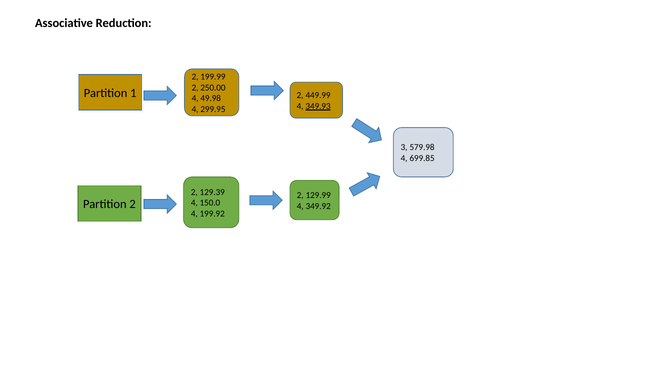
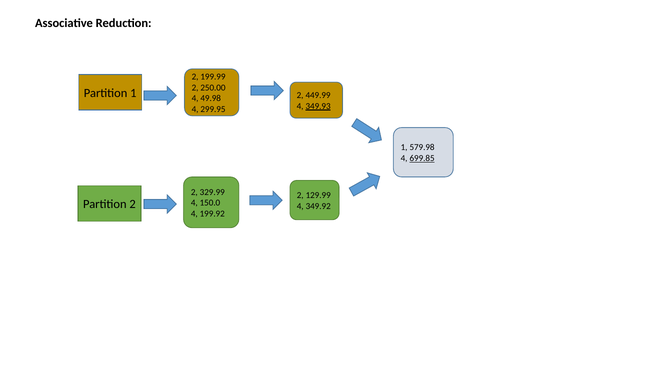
3: 3 -> 1 (404, 148)
699.85 underline: none -> present (422, 159)
129.39: 129.39 -> 329.99 (212, 192)
